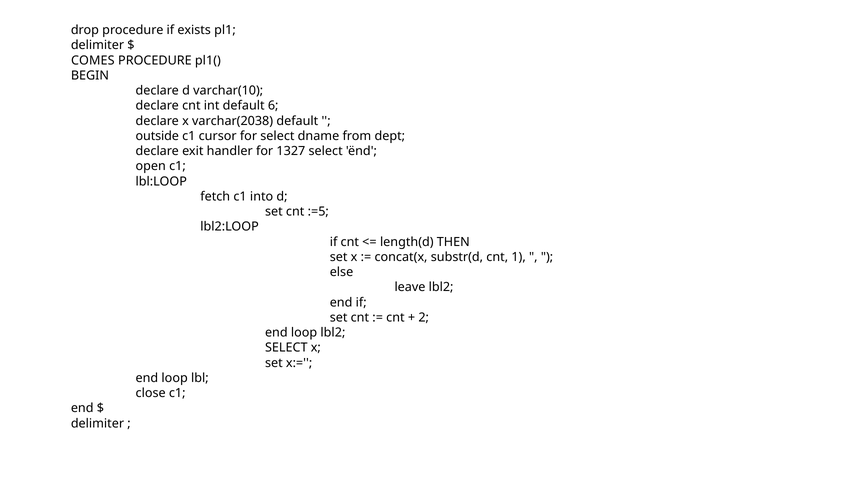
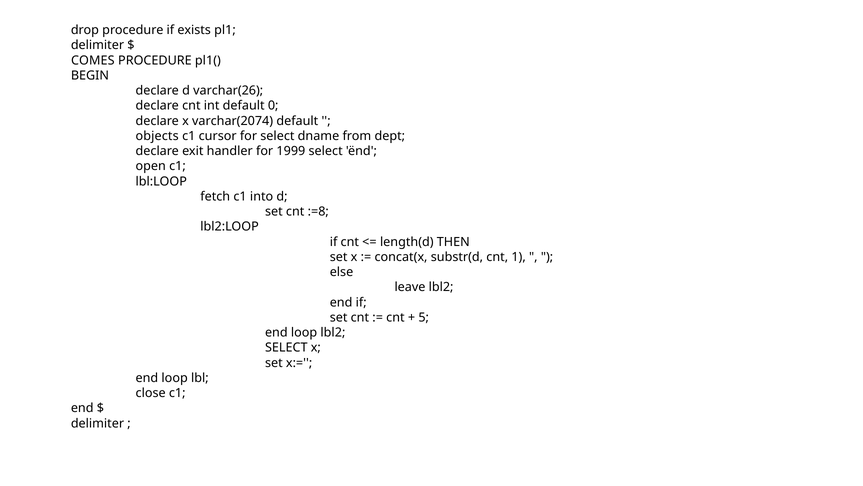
varchar(10: varchar(10 -> varchar(26 (228, 91)
6: 6 -> 0 (273, 106)
varchar(2038: varchar(2038 -> varchar(2074 (233, 121)
outside: outside -> objects (157, 136)
1327: 1327 -> 1999 (291, 151)
:=5: :=5 -> :=8 (318, 211)
2: 2 -> 5 (424, 317)
